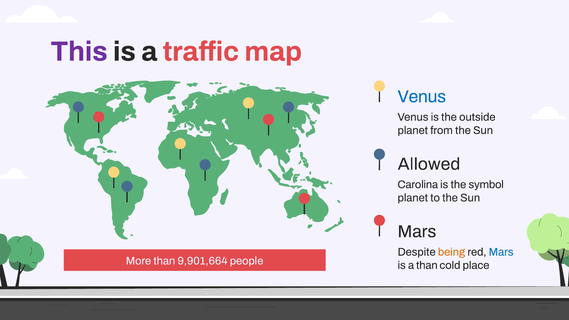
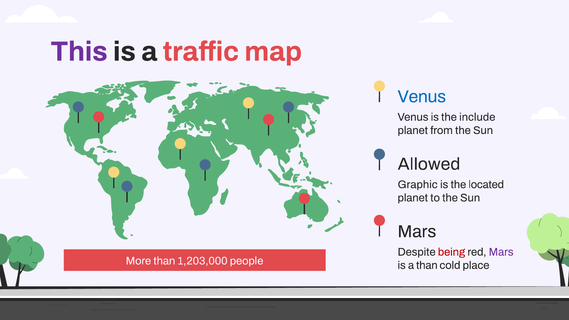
outside: outside -> include (477, 117)
Carolina: Carolina -> Graphic (418, 185)
symbol: symbol -> located (486, 185)
being colour: orange -> red (451, 252)
Mars colour: blue -> purple (501, 252)
9,901,664: 9,901,664 -> 1,203,000 (203, 261)
